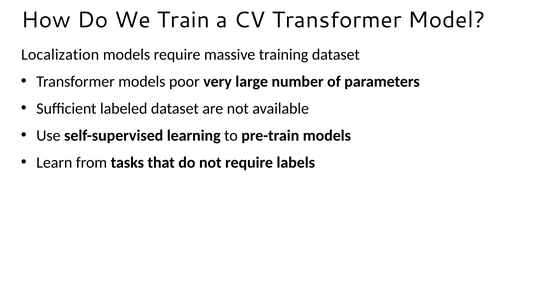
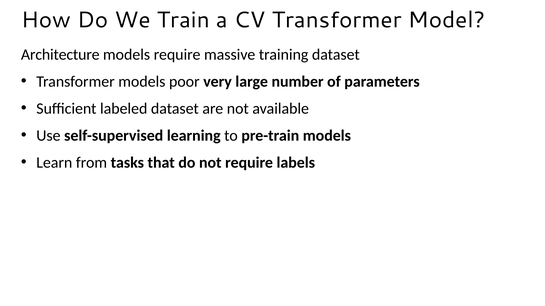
Localization: Localization -> Architecture (60, 55)
